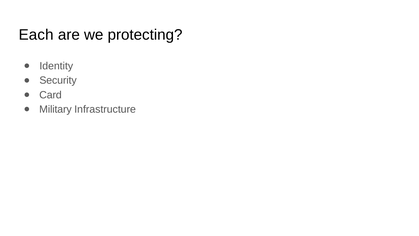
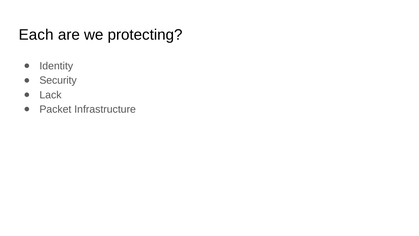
Card: Card -> Lack (50, 95)
Military: Military -> Packet (55, 109)
